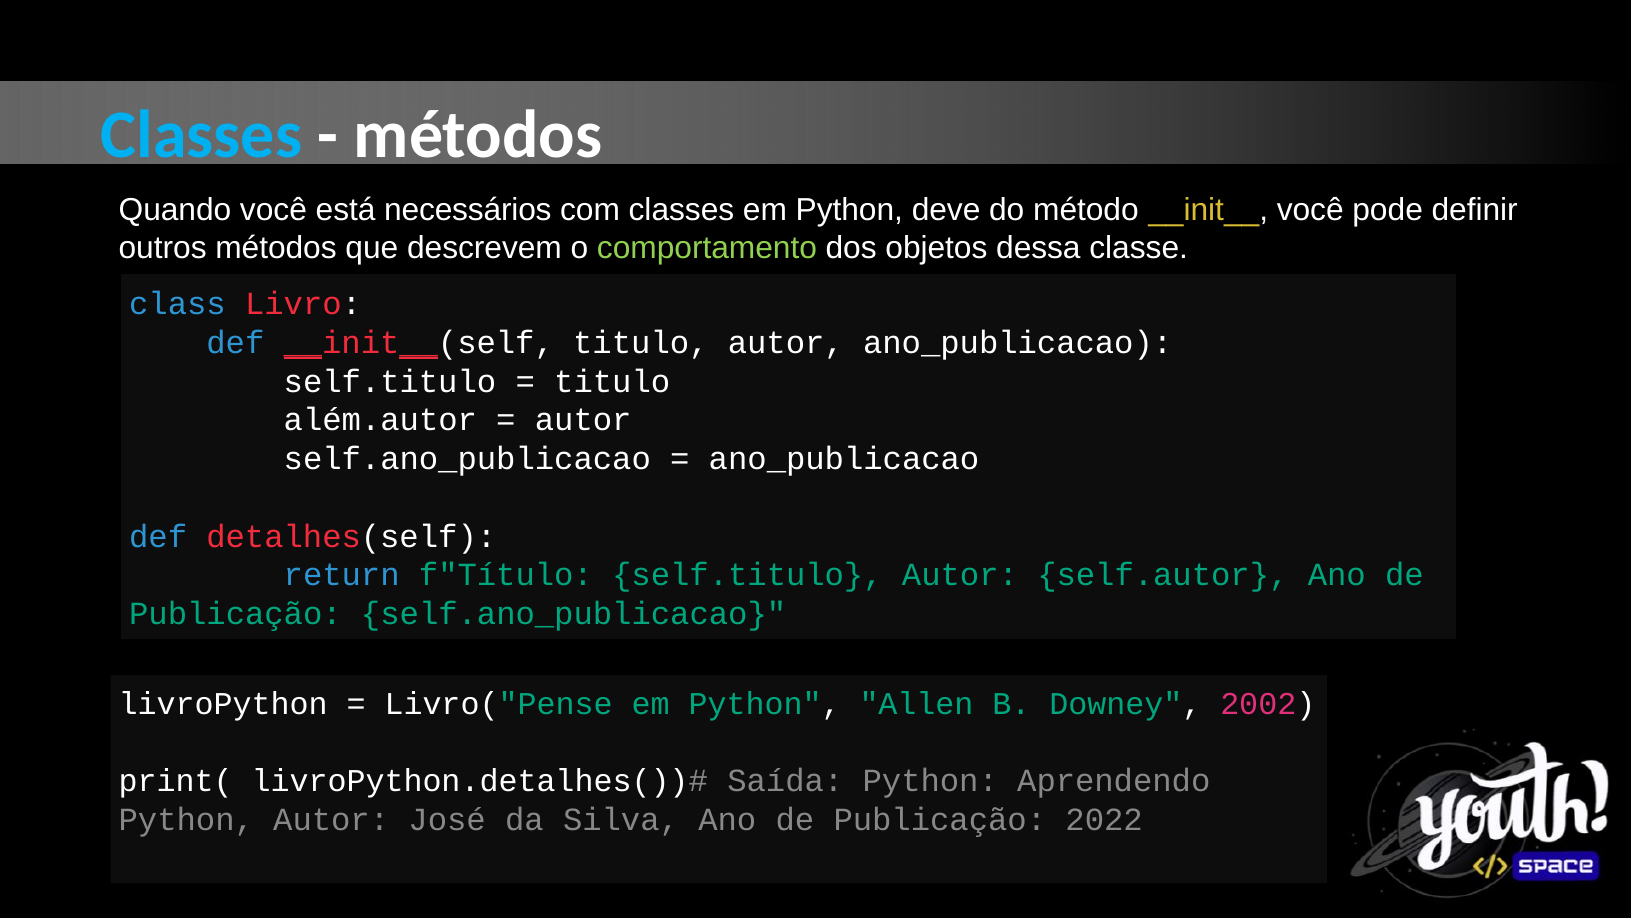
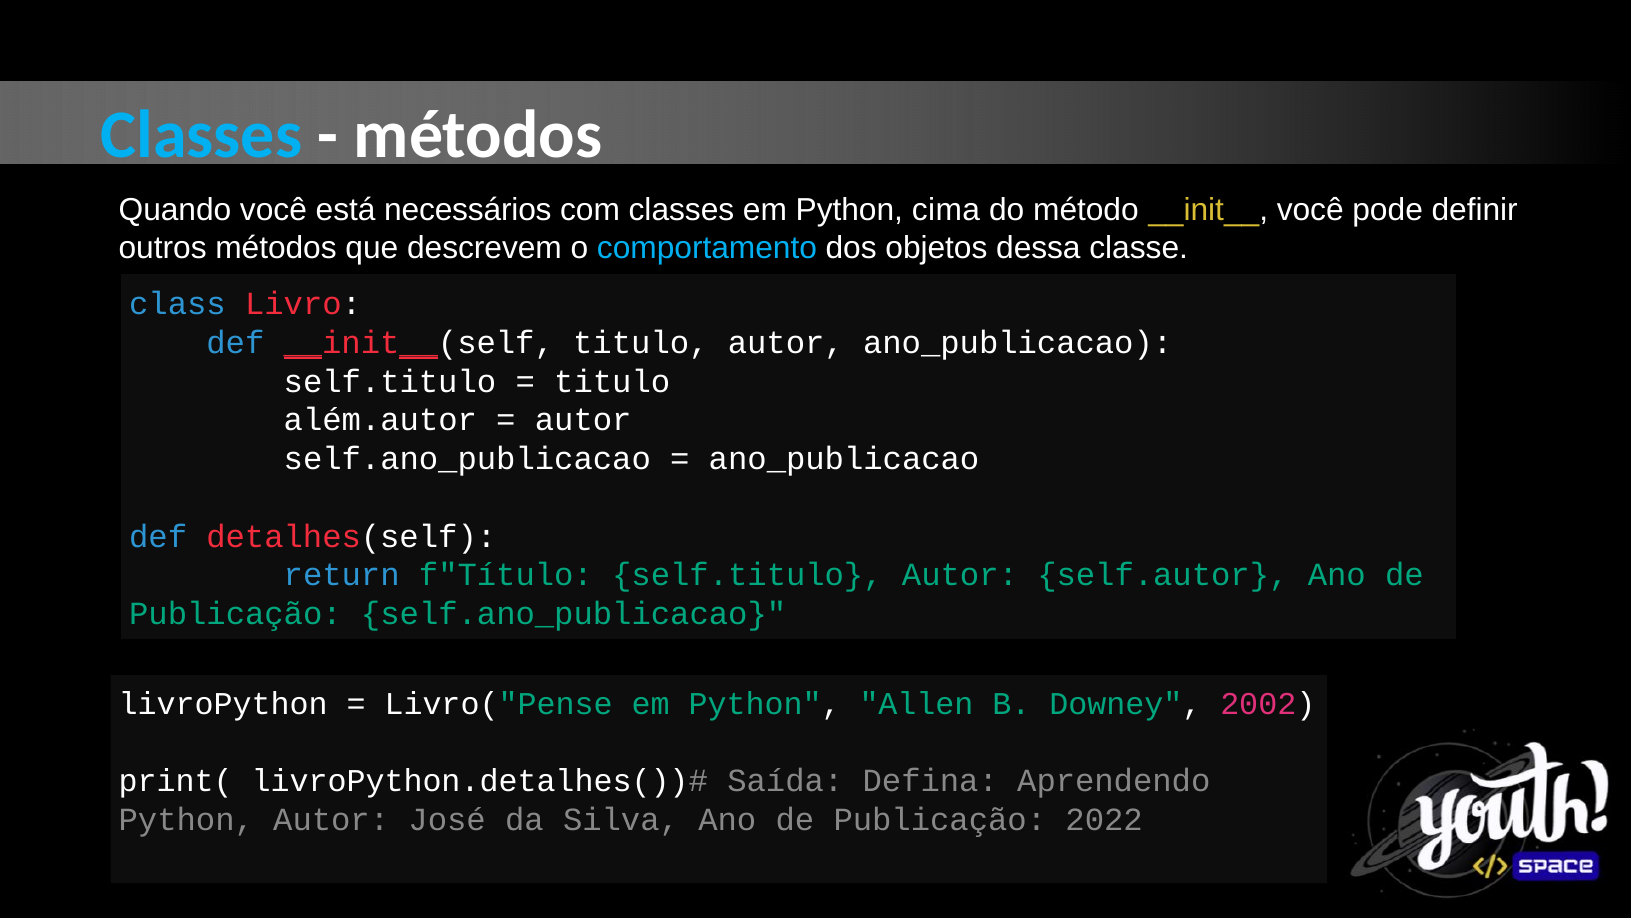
deve: deve -> cima (946, 210)
comportamento colour: light green -> light blue (707, 248)
Saída Python: Python -> Defina (930, 781)
